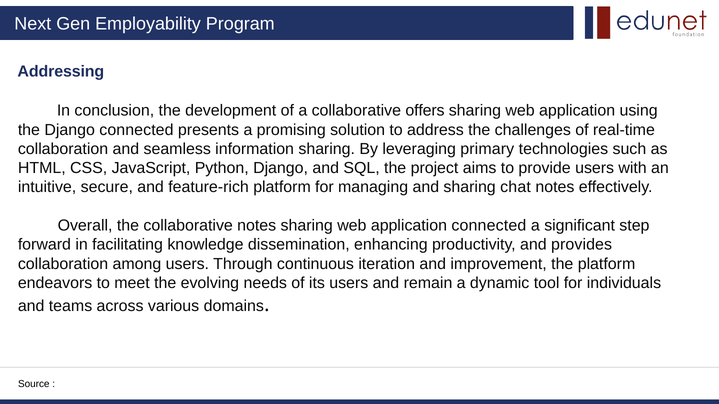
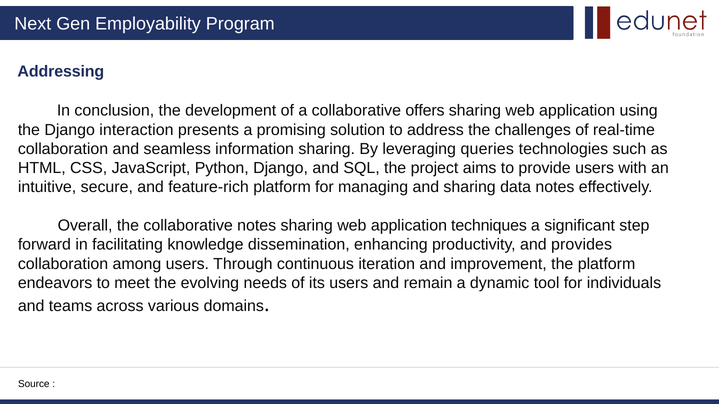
Django connected: connected -> interaction (136, 130)
primary: primary -> queries (487, 149)
chat: chat -> data (516, 187)
application connected: connected -> techniques (489, 226)
